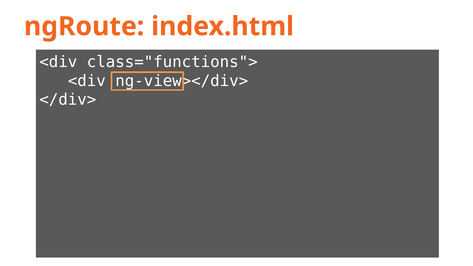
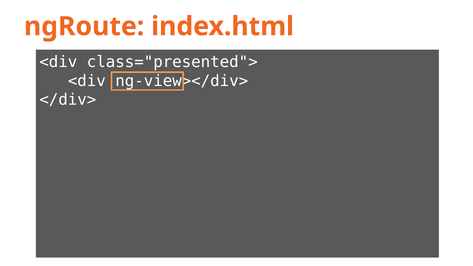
class="functions">: class="functions"> -> class="presented"> (172, 62)
